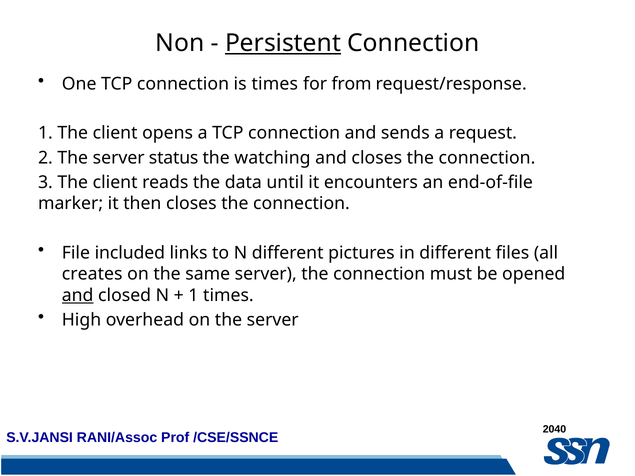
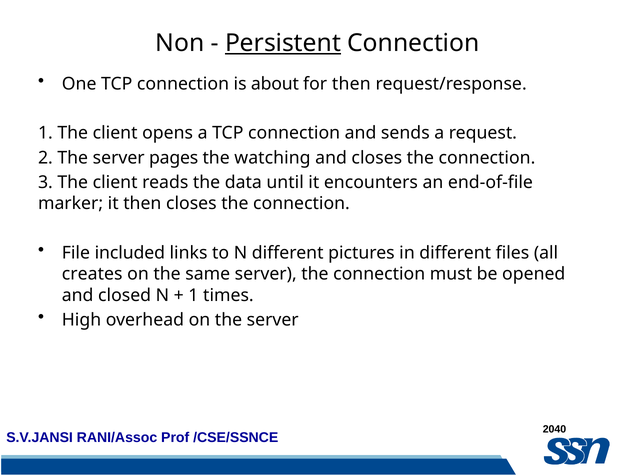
is times: times -> about (275, 84)
for from: from -> then (351, 84)
status: status -> pages (174, 158)
and underline: present -> none (78, 295)
